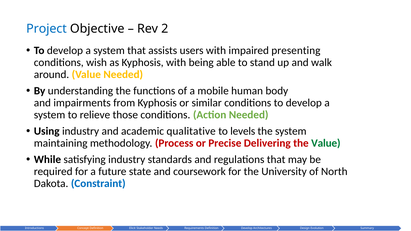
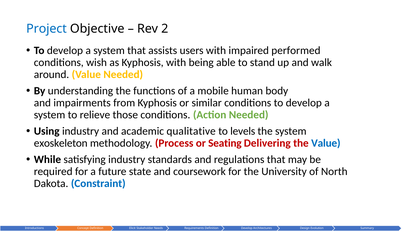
presenting: presenting -> performed (296, 51)
maintaining: maintaining -> exoskeleton (61, 143)
Precise: Precise -> Seating (225, 143)
Value colour: green -> blue (326, 143)
